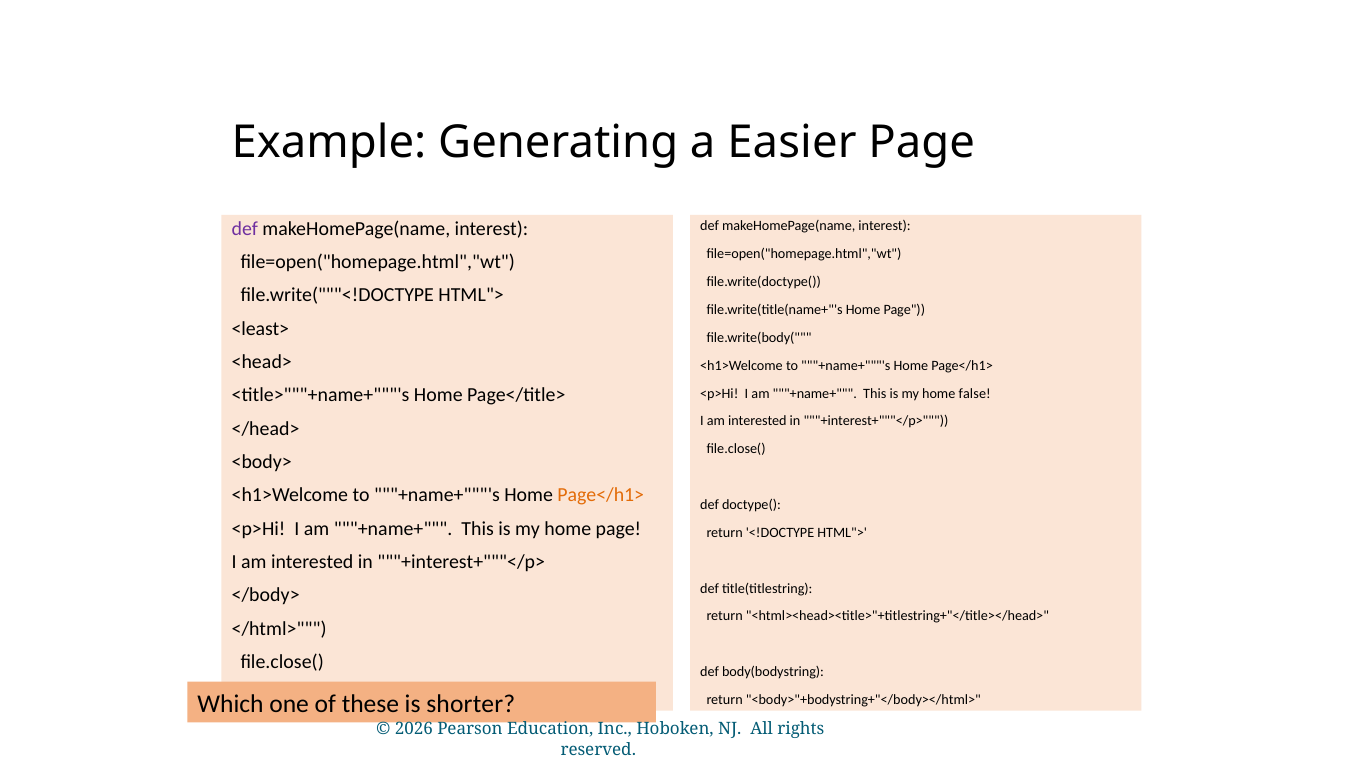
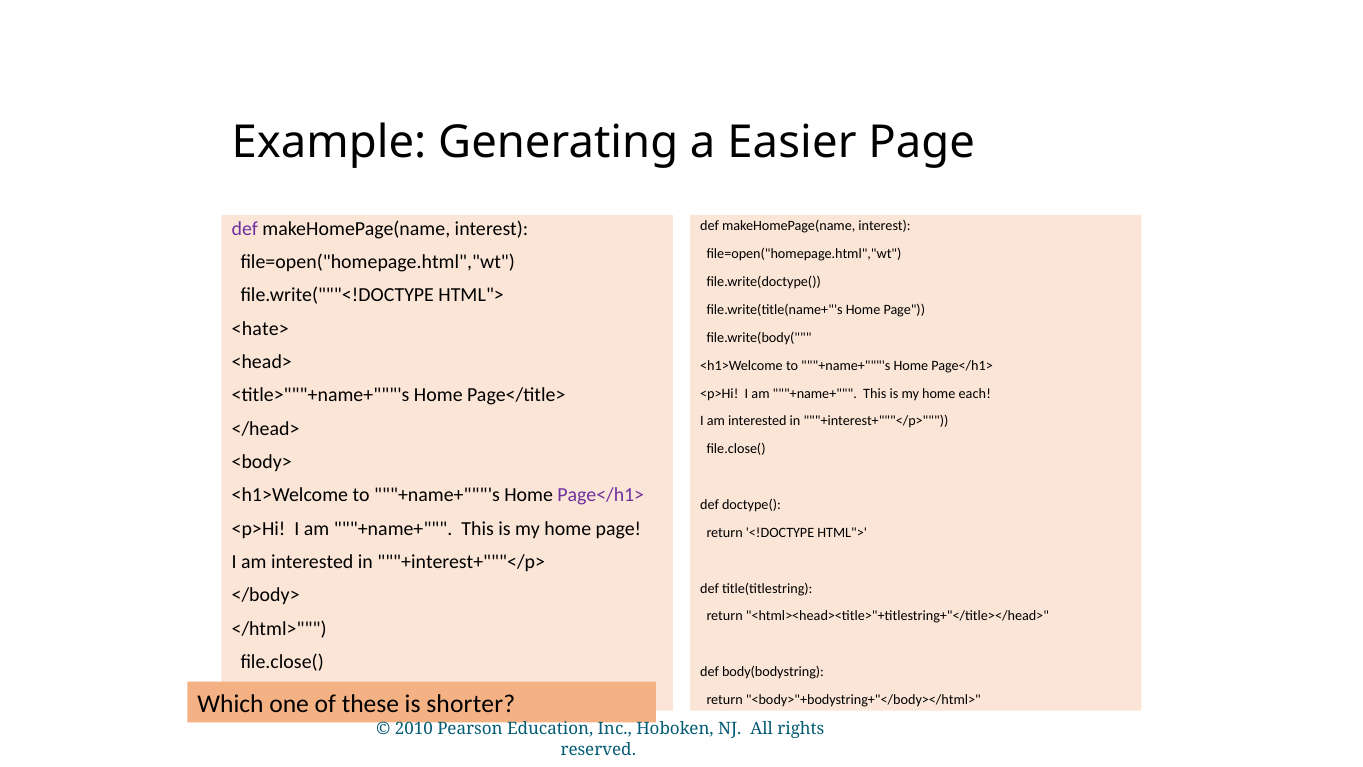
<least>: <least> -> <hate> (260, 329)
false: false -> each (975, 393)
Page</h1> colour: orange -> purple (601, 495)
2026: 2026 -> 2010 (414, 729)
